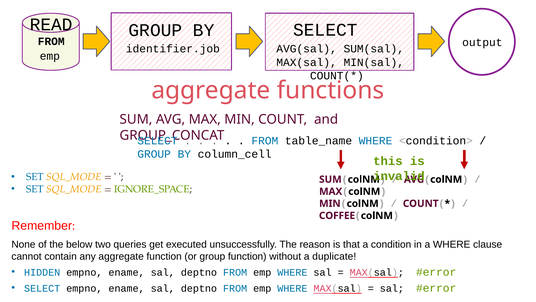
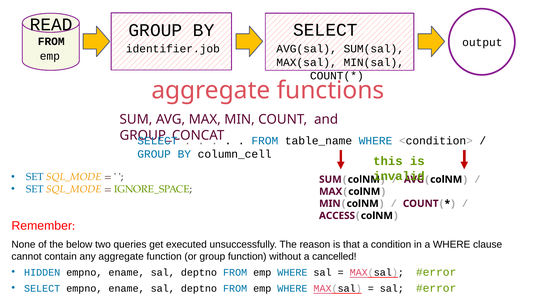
COFFEE: COFFEE -> ACCESS (337, 215)
duplicate: duplicate -> cancelled (334, 256)
